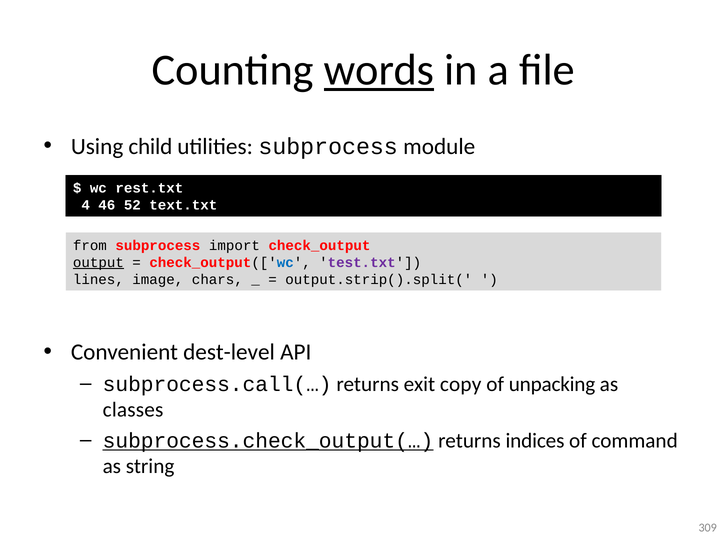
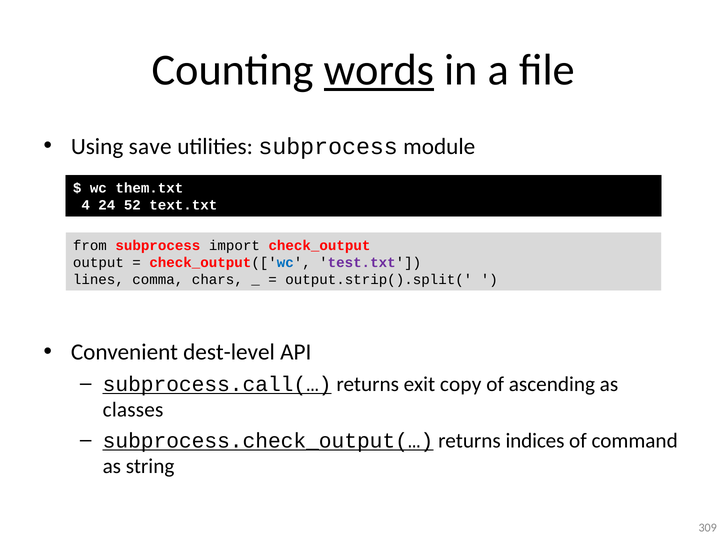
child: child -> save (150, 146)
rest.txt: rest.txt -> them.txt (149, 188)
46: 46 -> 24 (107, 205)
output underline: present -> none (98, 263)
image: image -> comma (158, 280)
subprocess.call(… underline: none -> present (217, 384)
unpacking: unpacking -> ascending (552, 384)
